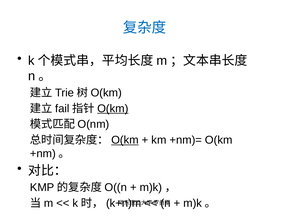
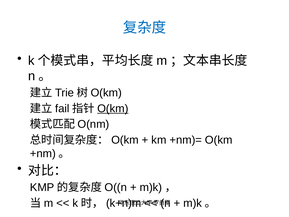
O(km underline: present -> none (125, 140)
